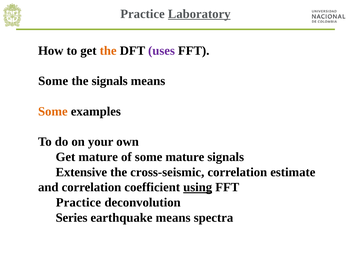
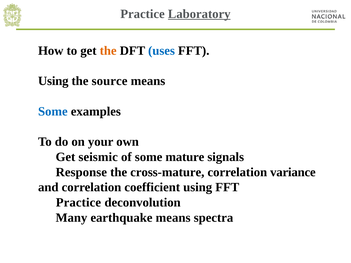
uses colour: purple -> blue (161, 51)
Some: Some -> Using (53, 81)
the signals: signals -> source (110, 81)
Some colour: orange -> blue (53, 111)
Get mature: mature -> seismic (98, 157)
Extensive: Extensive -> Response (81, 172)
cross-seismic: cross-seismic -> cross-mature (167, 172)
estimate: estimate -> variance (293, 172)
using underline: present -> none (198, 187)
Series: Series -> Many (71, 218)
